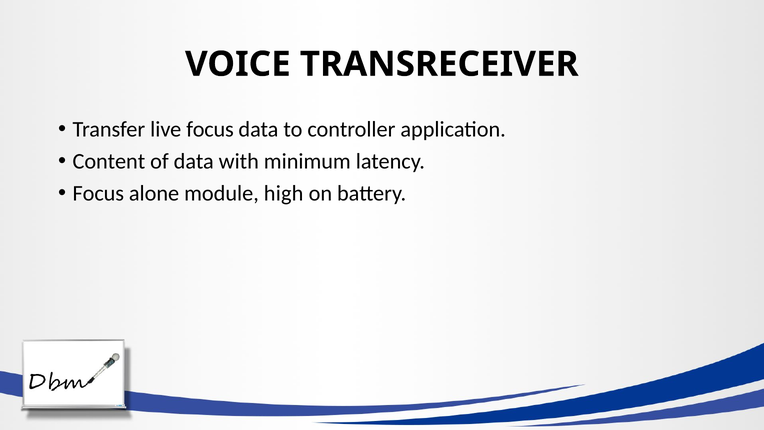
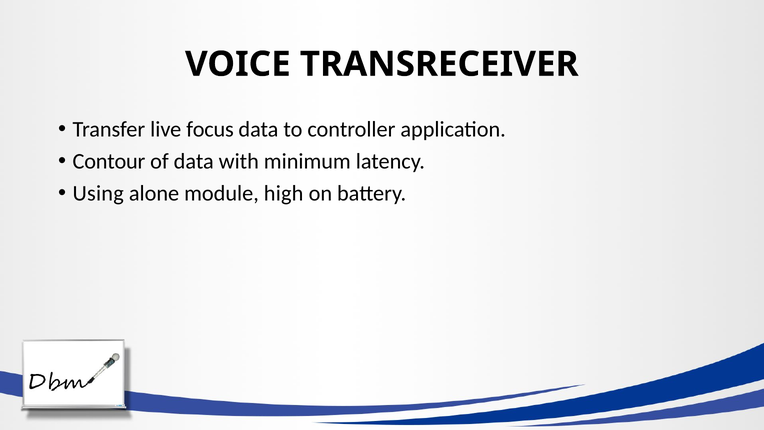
Content: Content -> Contour (109, 161)
Focus: Focus -> Using (98, 193)
